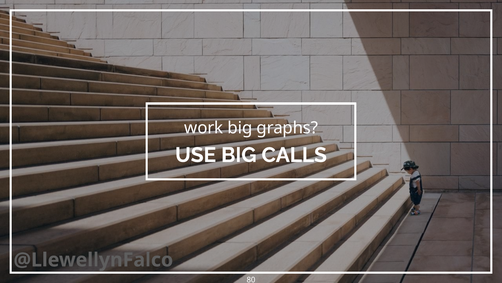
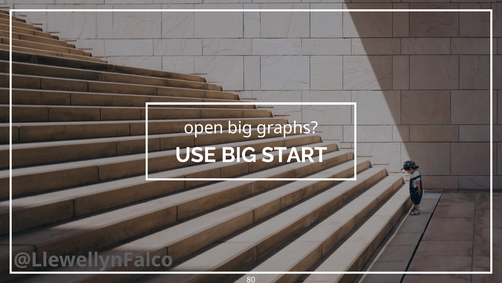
work: work -> open (204, 128)
CALLS: CALLS -> START (294, 155)
